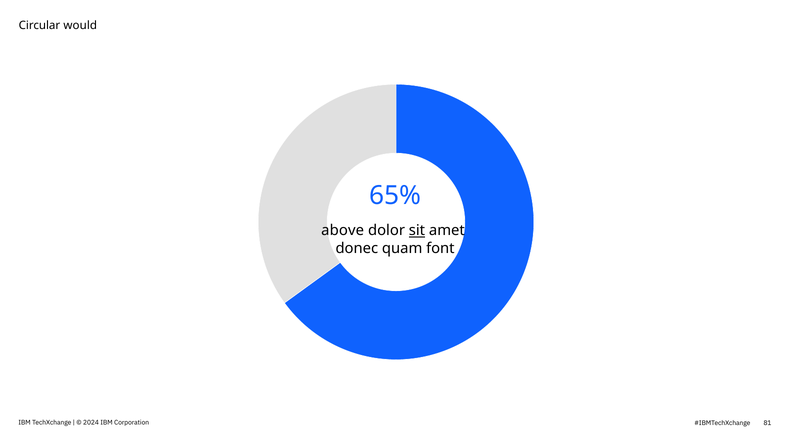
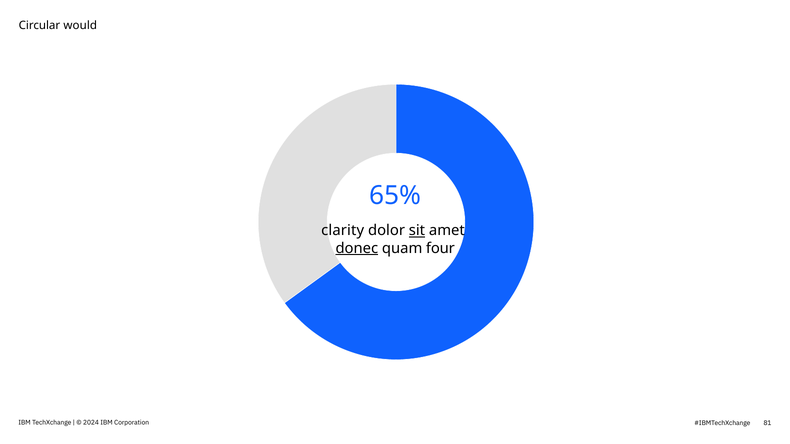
above: above -> clarity (343, 231)
donec underline: none -> present (357, 249)
font: font -> four (440, 249)
